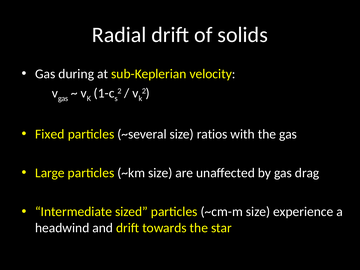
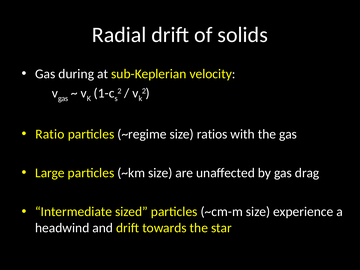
Fixed: Fixed -> Ratio (50, 134)
~several: ~several -> ~regime (142, 134)
